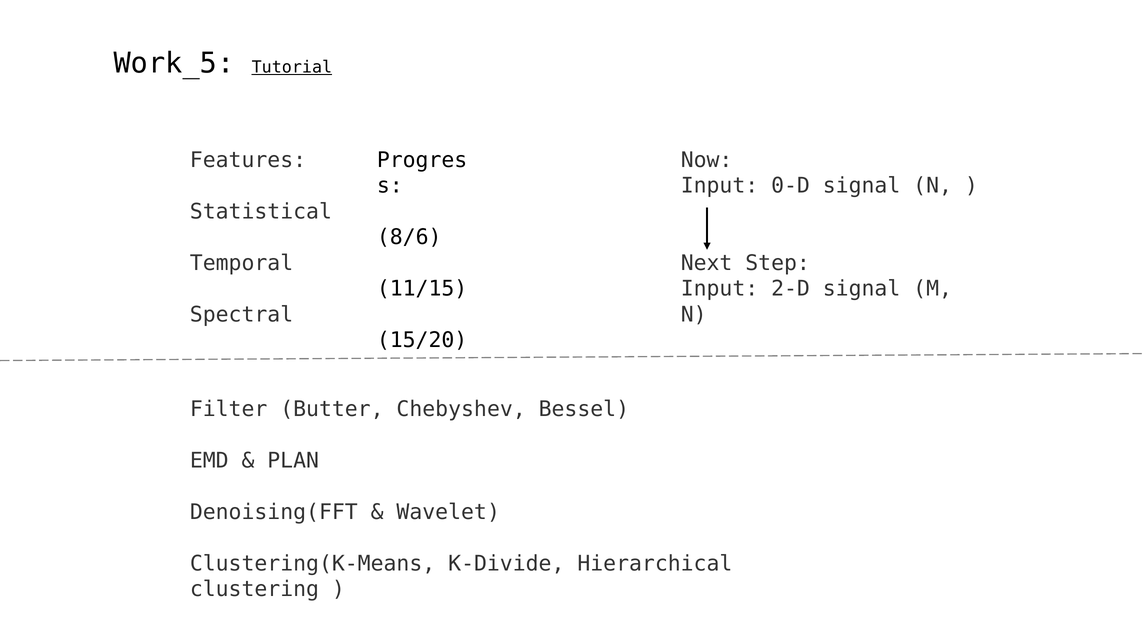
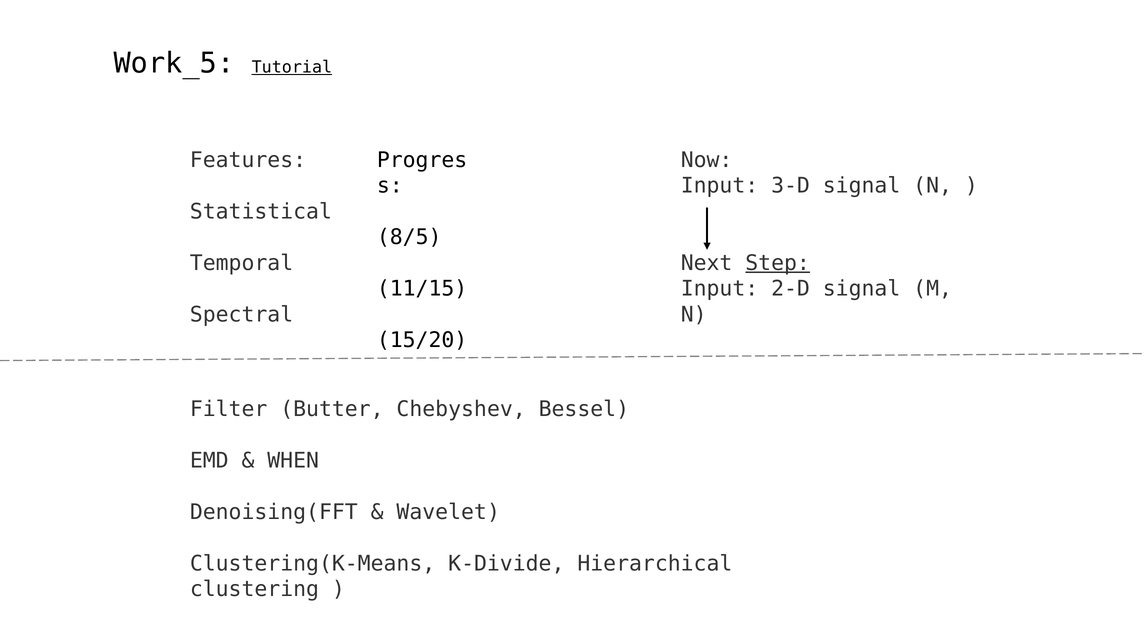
0-D: 0-D -> 3-D (791, 186)
8/6: 8/6 -> 8/5 (409, 237)
Step underline: none -> present (778, 263)
PLAN: PLAN -> WHEN (293, 461)
